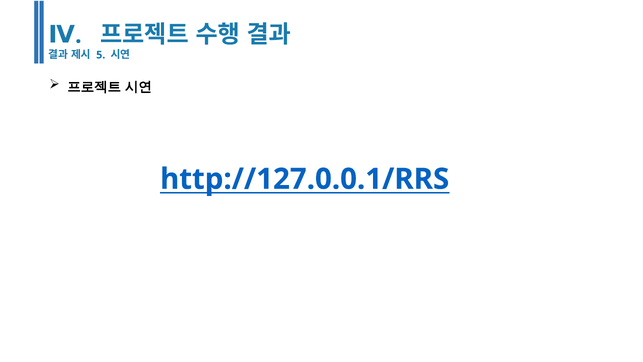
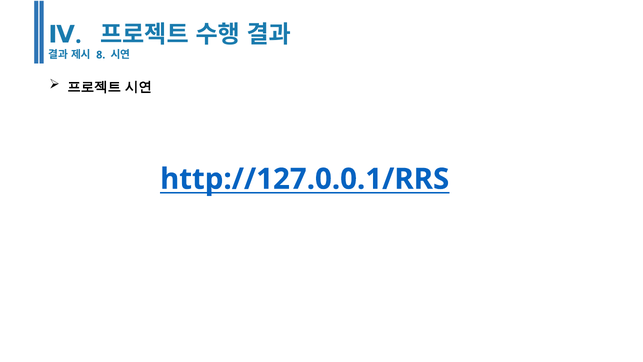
5: 5 -> 8 (101, 55)
